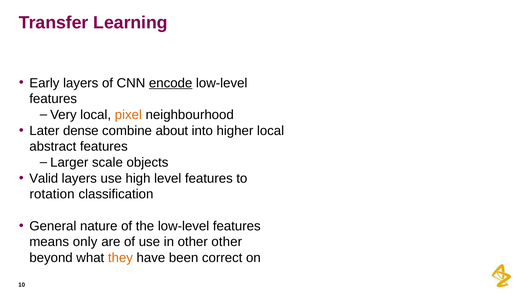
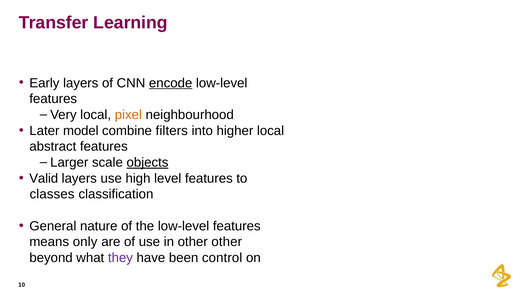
dense: dense -> model (81, 130)
about: about -> filters (172, 130)
objects underline: none -> present (147, 162)
rotation: rotation -> classes (52, 194)
they colour: orange -> purple (120, 257)
correct: correct -> control (222, 257)
